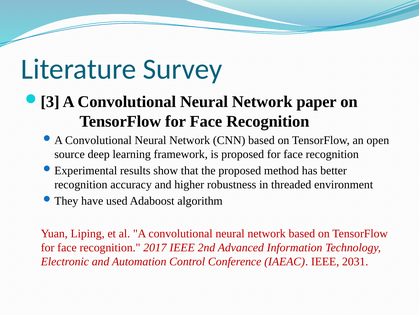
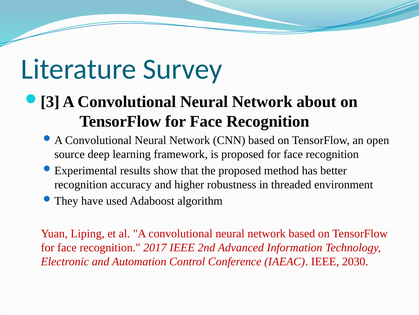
paper: paper -> about (316, 102)
2031: 2031 -> 2030 (355, 261)
